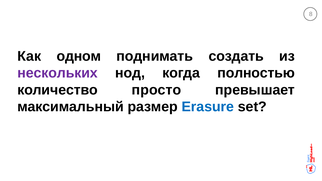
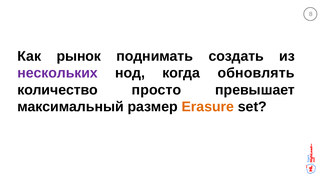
одном: одном -> рынок (79, 56)
полностью: полностью -> обновлять (256, 73)
Erasure colour: blue -> orange (208, 107)
